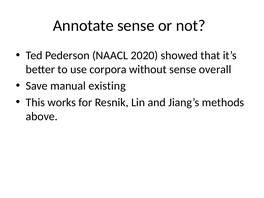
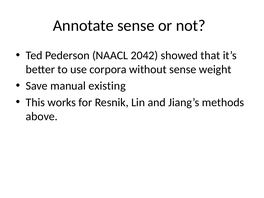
2020: 2020 -> 2042 (144, 55)
overall: overall -> weight (215, 69)
